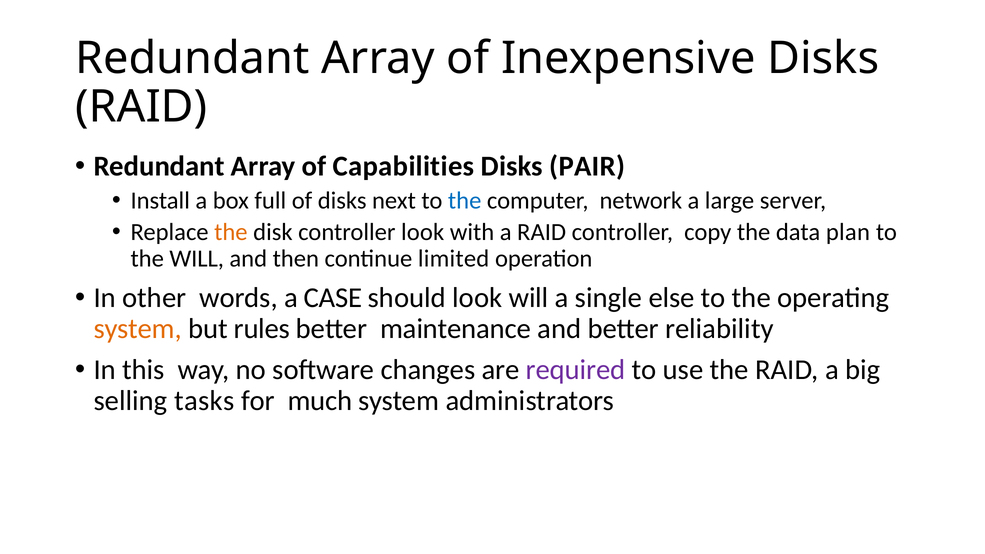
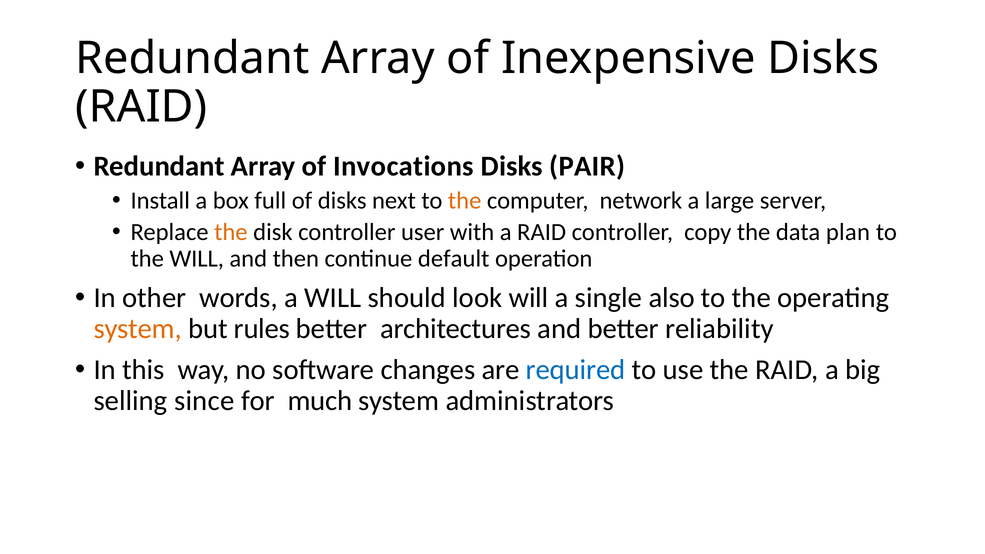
Capabilities: Capabilities -> Invocations (403, 166)
the colour: blue -> orange (465, 200)
controller look: look -> user (423, 232)
limited: limited -> default (454, 259)
a CASE: CASE -> WILL (333, 298)
else: else -> also (672, 298)
maintenance: maintenance -> architectures (456, 329)
required colour: purple -> blue (576, 370)
tasks: tasks -> since (204, 401)
